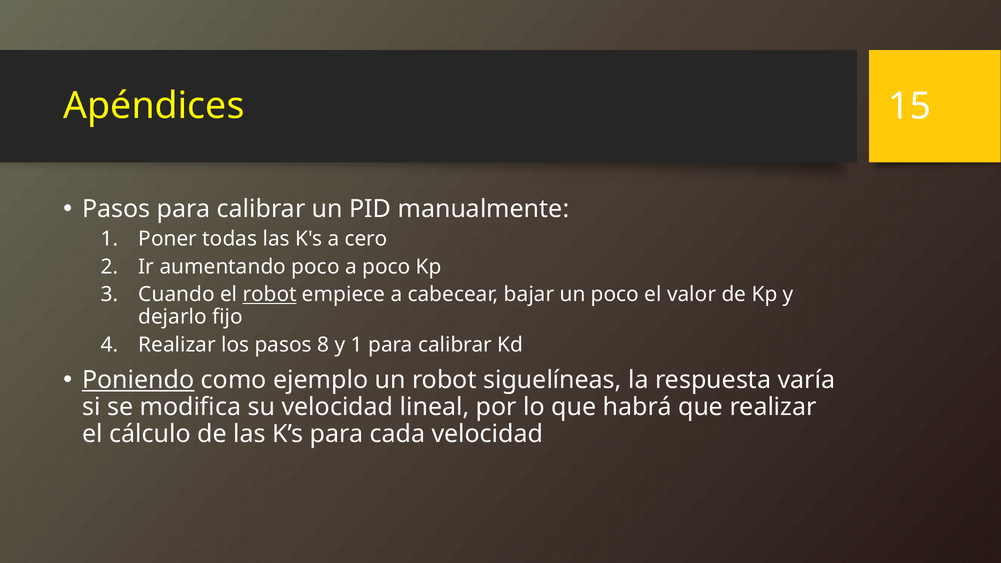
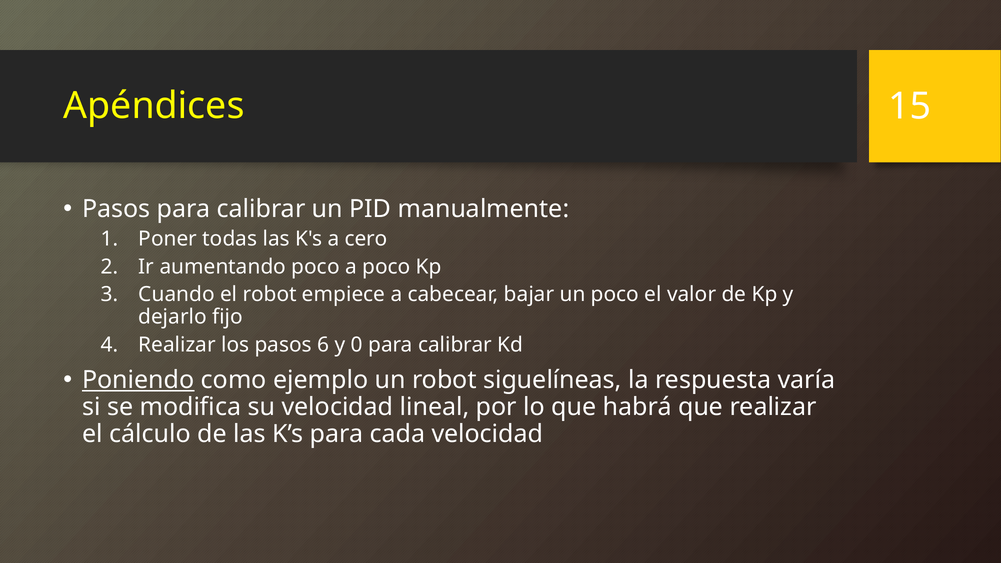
robot underline: present -> none (270, 295)
8: 8 -> 6 (323, 345)
y 1: 1 -> 0 (357, 345)
